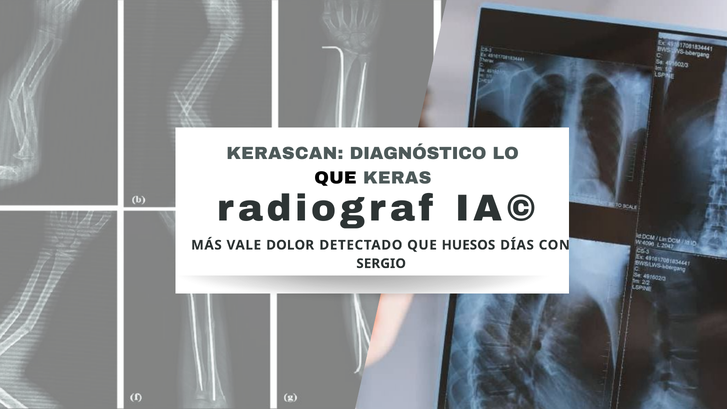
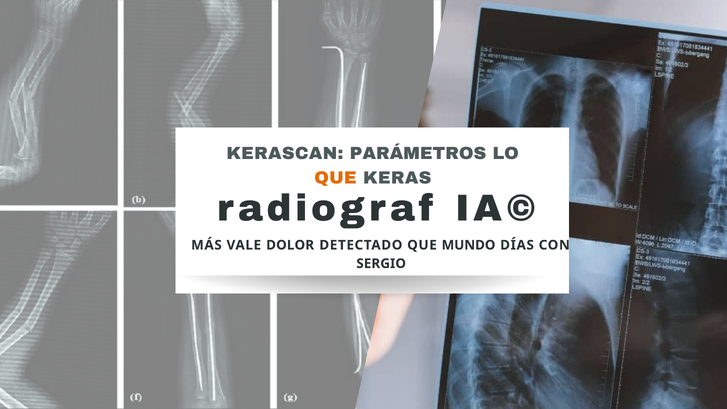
DIAGNÓSTICO: DIAGNÓSTICO -> PARÁMETROS (418, 153)
QUE colour: black -> orange (336, 178)
HUESOS: HUESOS -> MUNDO (469, 245)
